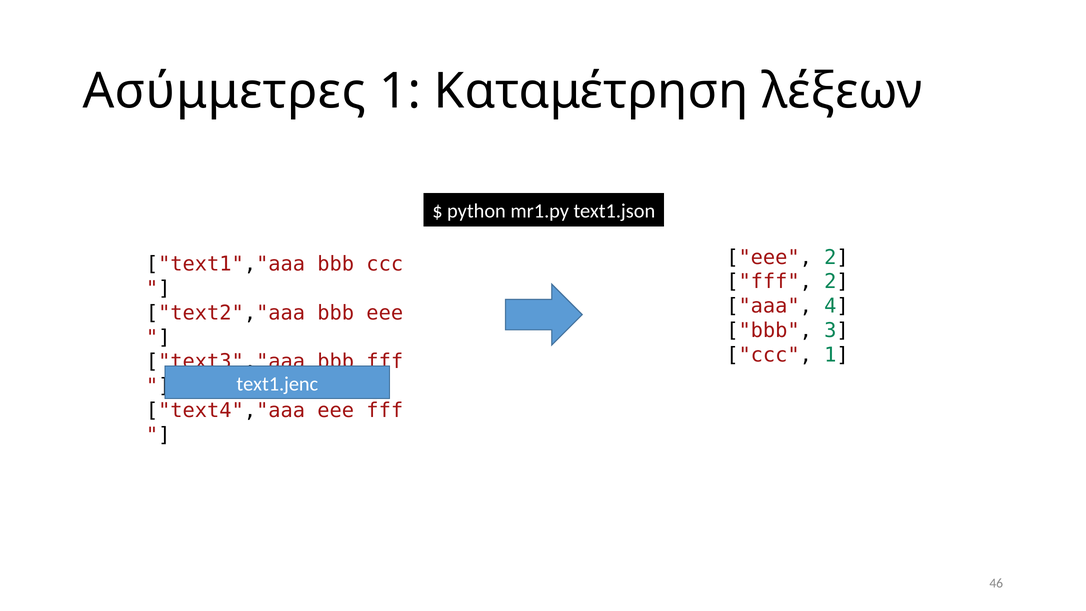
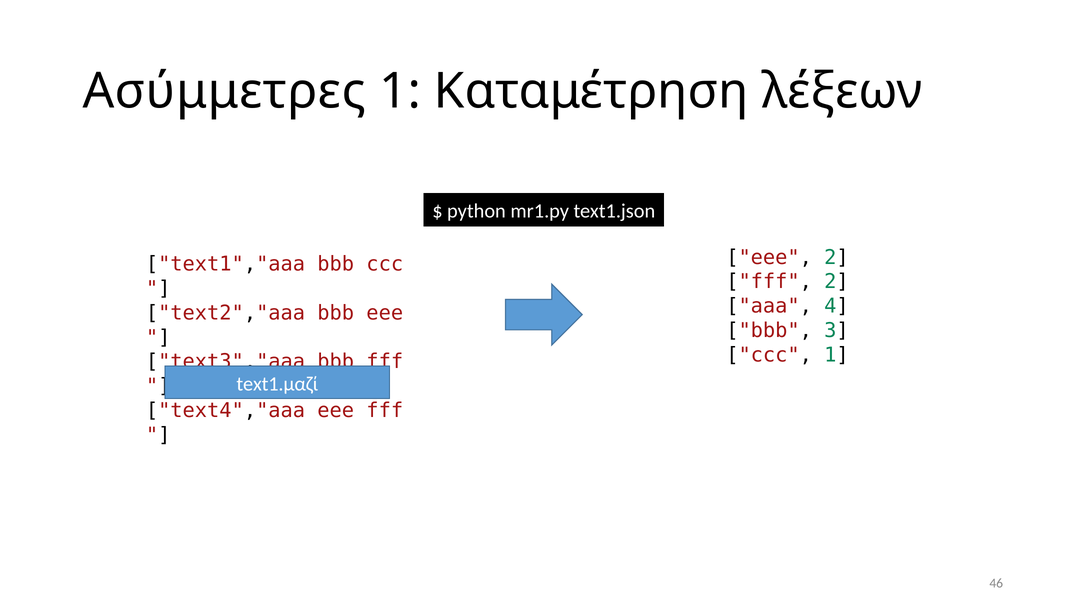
text1.jenc: text1.jenc -> text1.μαζί (277, 384)
